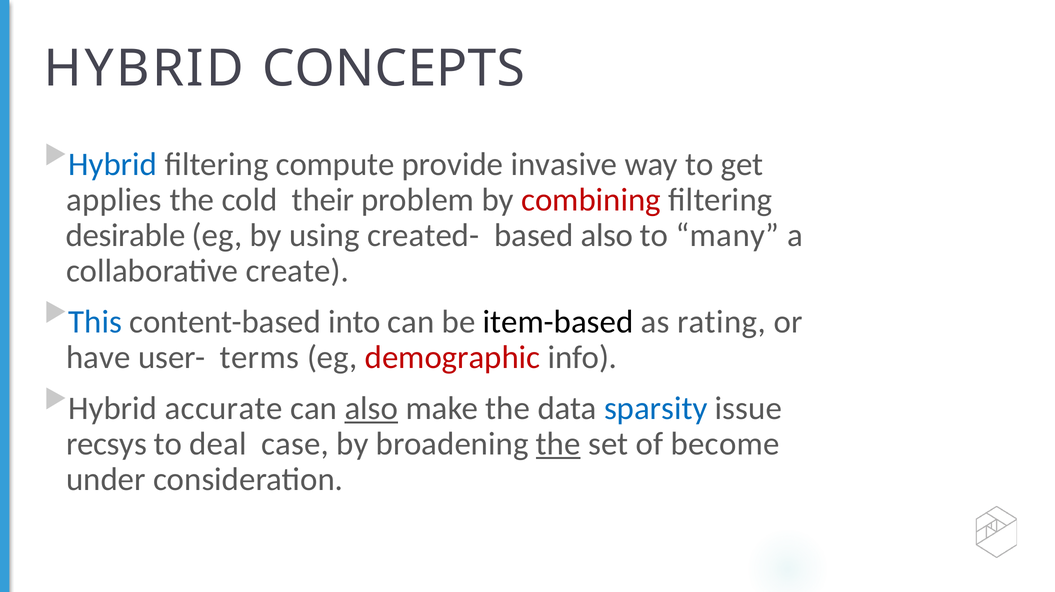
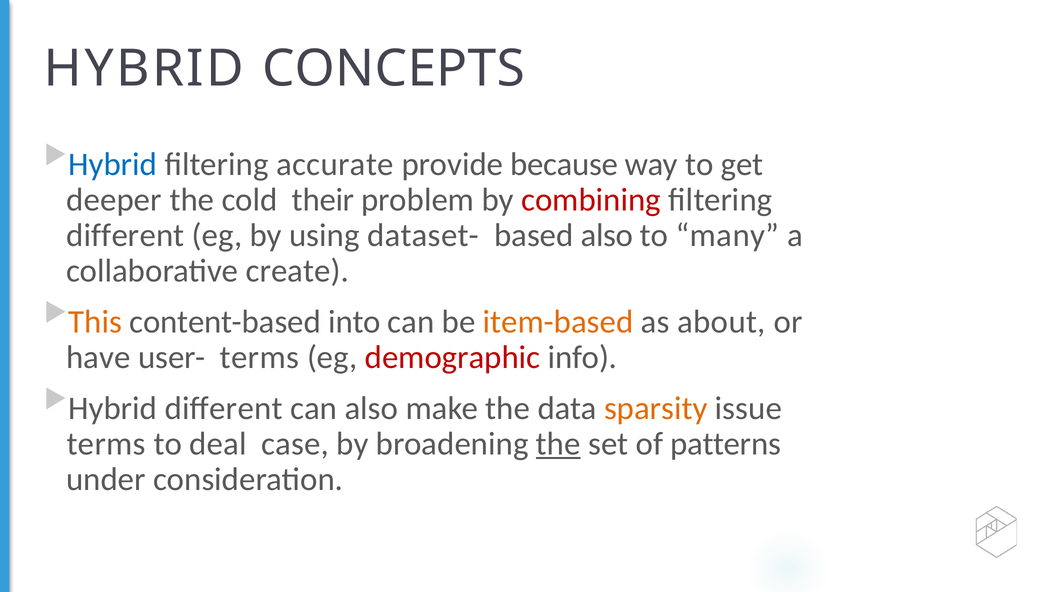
compute: compute -> accurate (335, 165)
invasive: invasive -> because (564, 165)
applies: applies -> deeper (114, 200)
desirable: desirable -> different (125, 236)
created-: created- -> dataset- (423, 236)
This colour: blue -> orange (95, 322)
item-based colour: black -> orange (558, 322)
rating: rating -> about (721, 322)
Hybrid accurate: accurate -> diﬀerent (224, 409)
also underline: present -> none (371, 409)
sparsity colour: blue -> orange (656, 409)
recsys: recsys -> terms (106, 444)
become: become -> patterns (726, 444)
